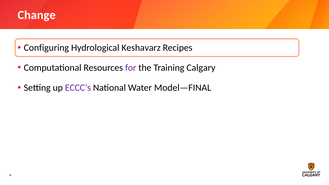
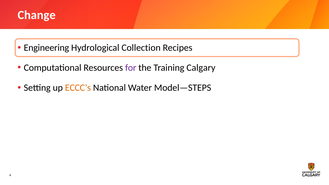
Configuring: Configuring -> Engineering (46, 48)
Keshavarz: Keshavarz -> Collection (141, 48)
ECCC’s colour: purple -> orange (78, 88)
Model—FINAL: Model—FINAL -> Model—STEPS (183, 88)
